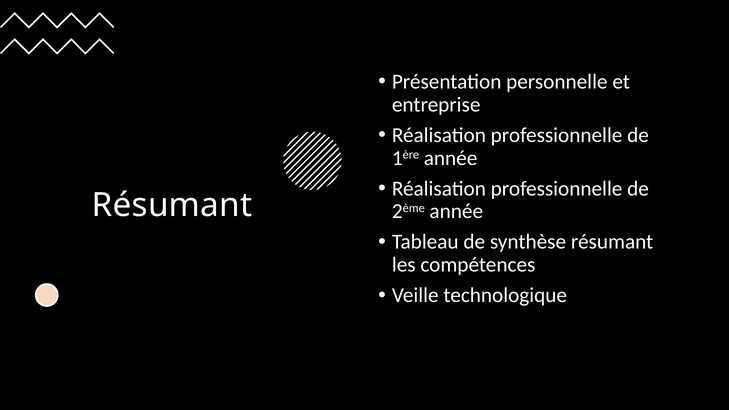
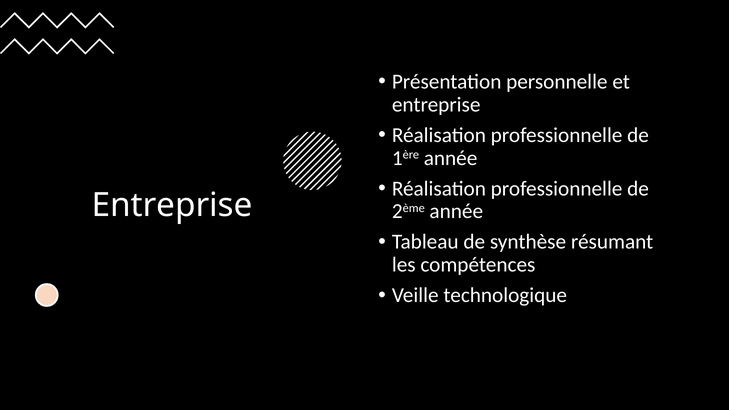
Résumant: Résumant -> Entreprise (172, 205)
